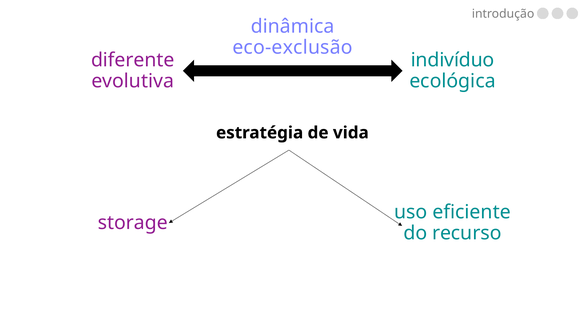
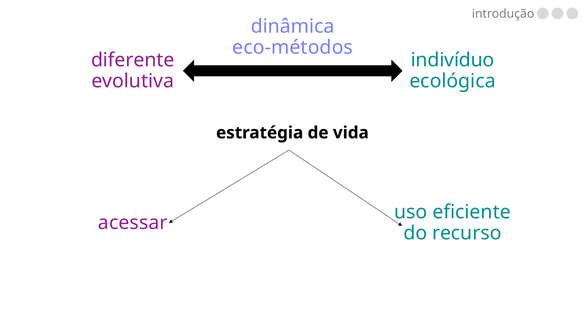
eco-exclusão: eco-exclusão -> eco-métodos (293, 47)
storage: storage -> acessar (133, 223)
